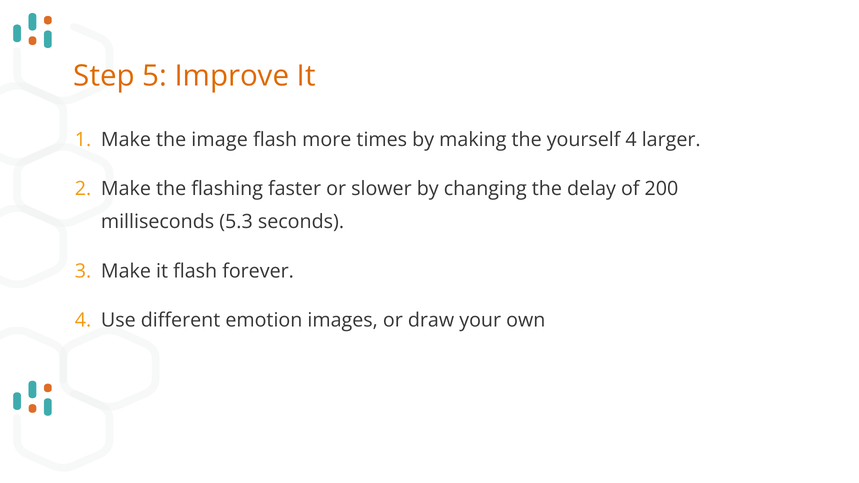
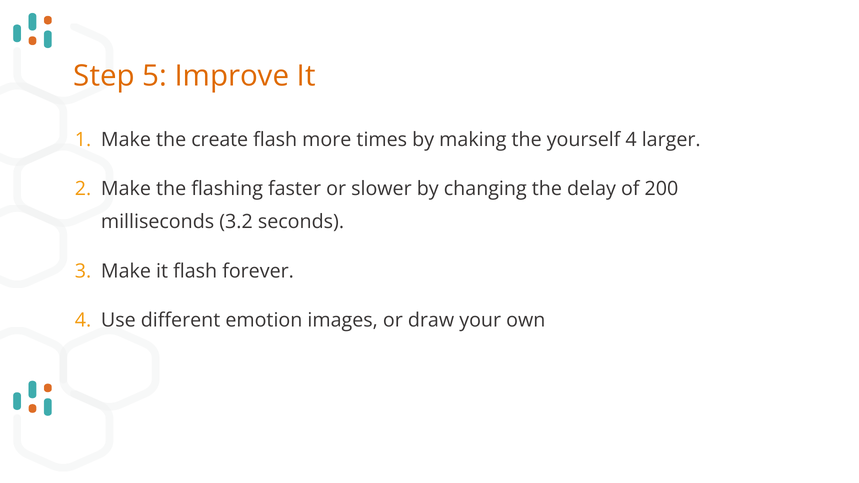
image: image -> create (220, 140)
5.3: 5.3 -> 3.2 (236, 222)
